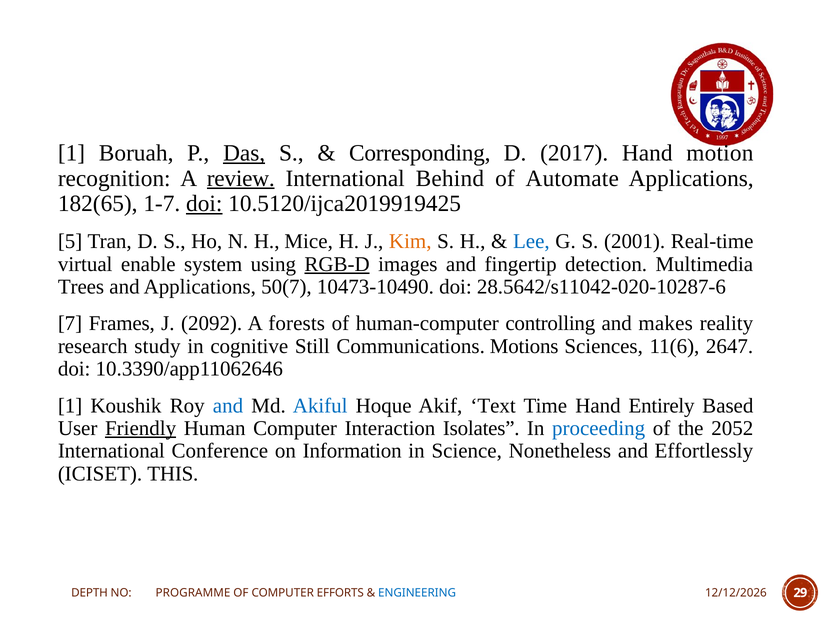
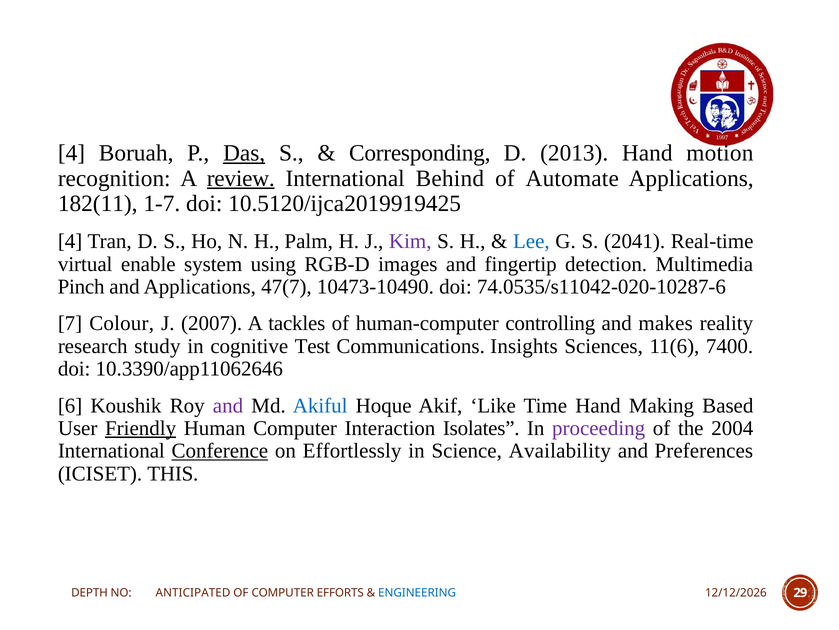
1: 1 -> 4 (71, 153)
2017: 2017 -> 2013 (574, 153)
182(65: 182(65 -> 182(11 (98, 203)
doi underline: present -> none (204, 203)
5: 5 -> 4 (70, 241)
Mice: Mice -> Palm (309, 241)
Kim colour: orange -> purple (410, 241)
2001: 2001 -> 2041 (635, 241)
RGB-D underline: present -> none (337, 264)
Trees: Trees -> Pinch (81, 287)
50(7: 50(7 -> 47(7 (286, 287)
28.5642/s11042-020-10287-6: 28.5642/s11042-020-10287-6 -> 74.0535/s11042-020-10287-6 (601, 287)
Frames: Frames -> Colour (122, 323)
2092: 2092 -> 2007 (212, 323)
forests: forests -> tackles (297, 323)
Still: Still -> Test (312, 346)
Motions: Motions -> Insights (524, 346)
2647: 2647 -> 7400 (730, 346)
1: 1 -> 6 (70, 405)
and colour: blue -> purple (228, 405)
Text: Text -> Like (493, 405)
Entirely: Entirely -> Making (661, 405)
proceeding colour: blue -> purple (599, 428)
2052: 2052 -> 2004 (732, 428)
Conference underline: none -> present (220, 450)
Information: Information -> Effortlessly (352, 450)
Nonetheless: Nonetheless -> Availability (560, 450)
Effortlessly: Effortlessly -> Preferences (704, 450)
PROGRAMME: PROGRAMME -> ANTICIPATED (193, 592)
